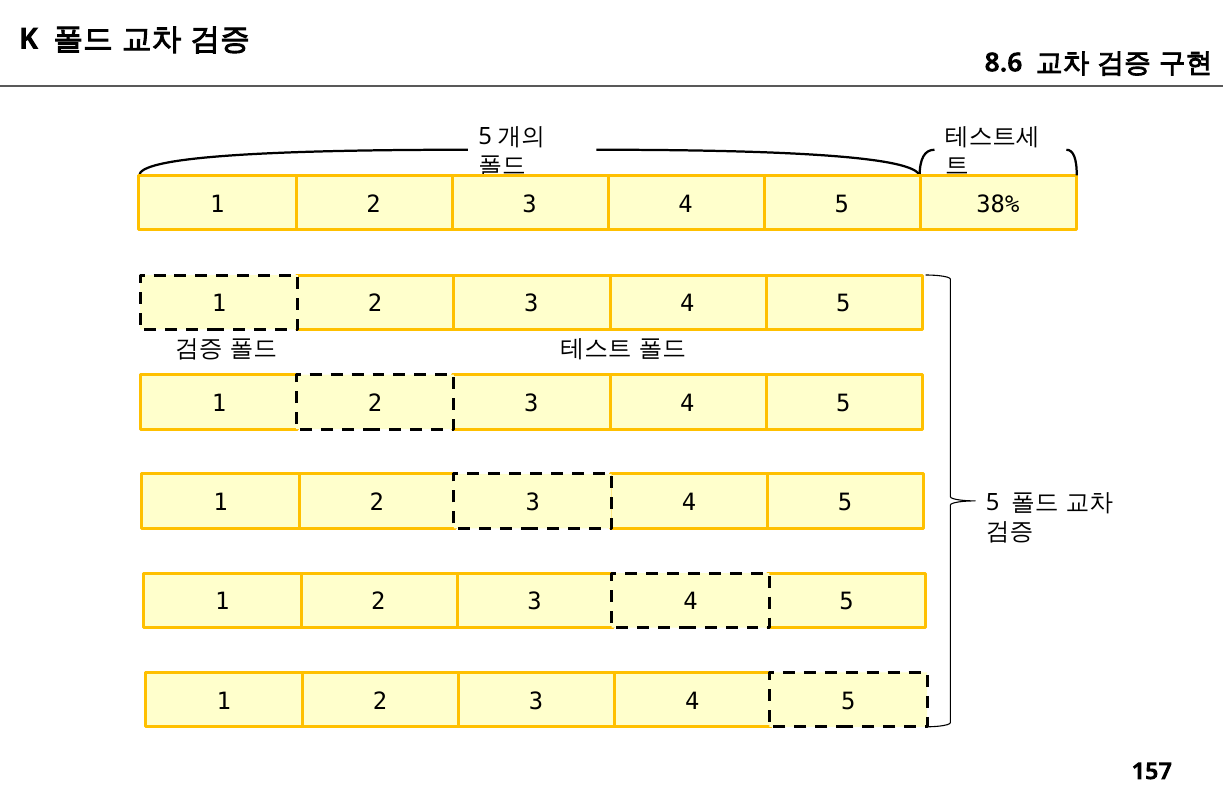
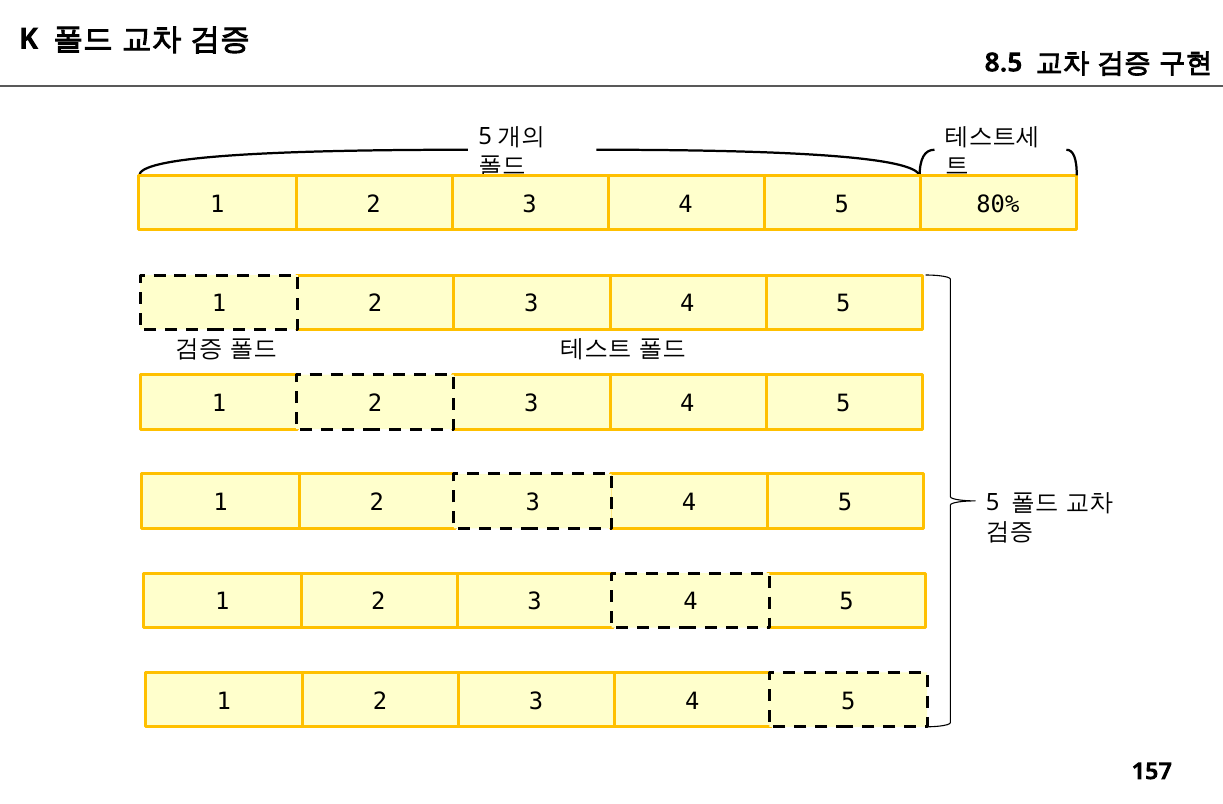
8.6: 8.6 -> 8.5 (1004, 63)
38%: 38% -> 80% (998, 204)
